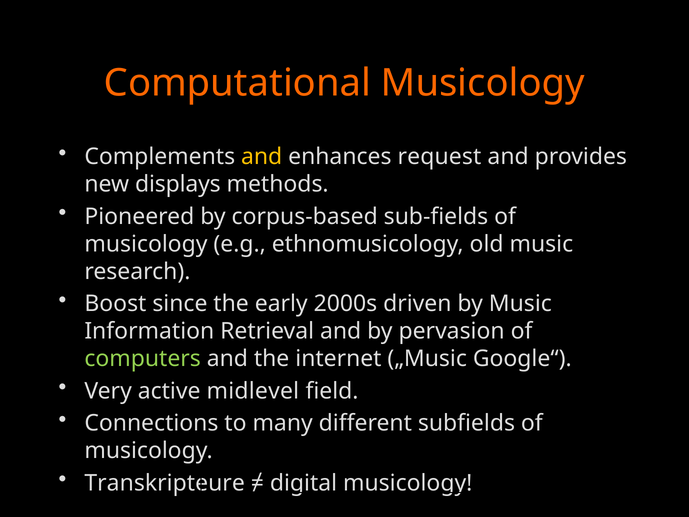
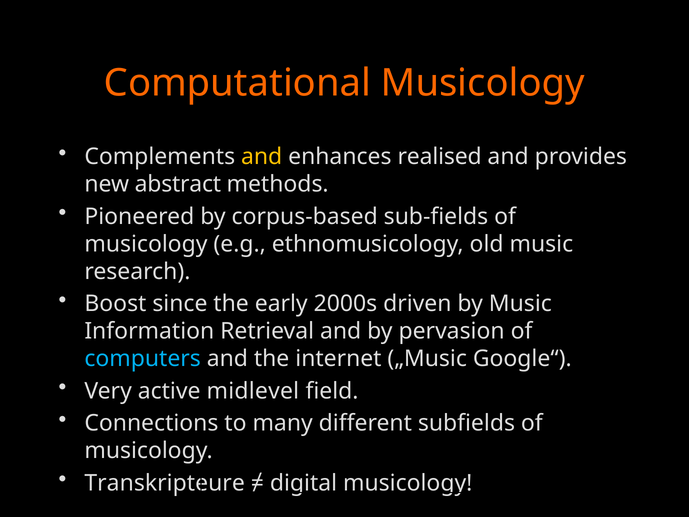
request: request -> realised (440, 157)
displays: displays -> abstract (178, 184)
computers colour: light green -> light blue (143, 359)
